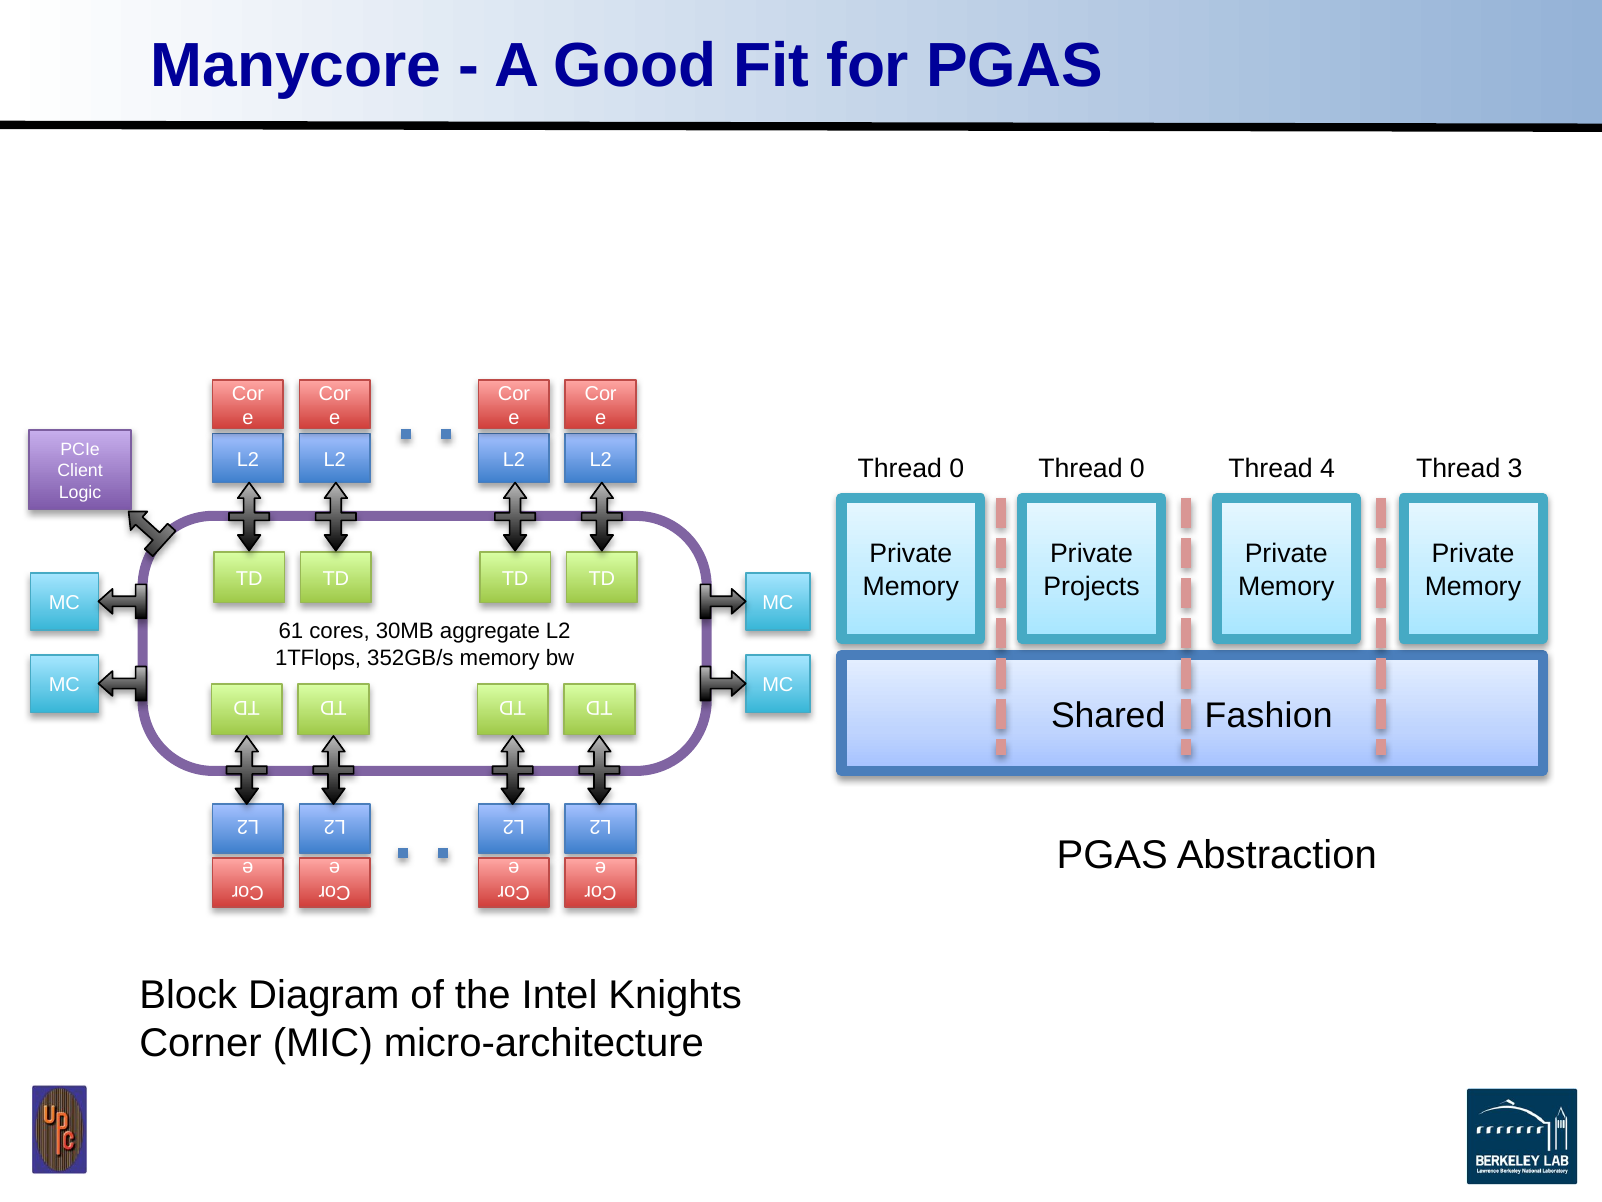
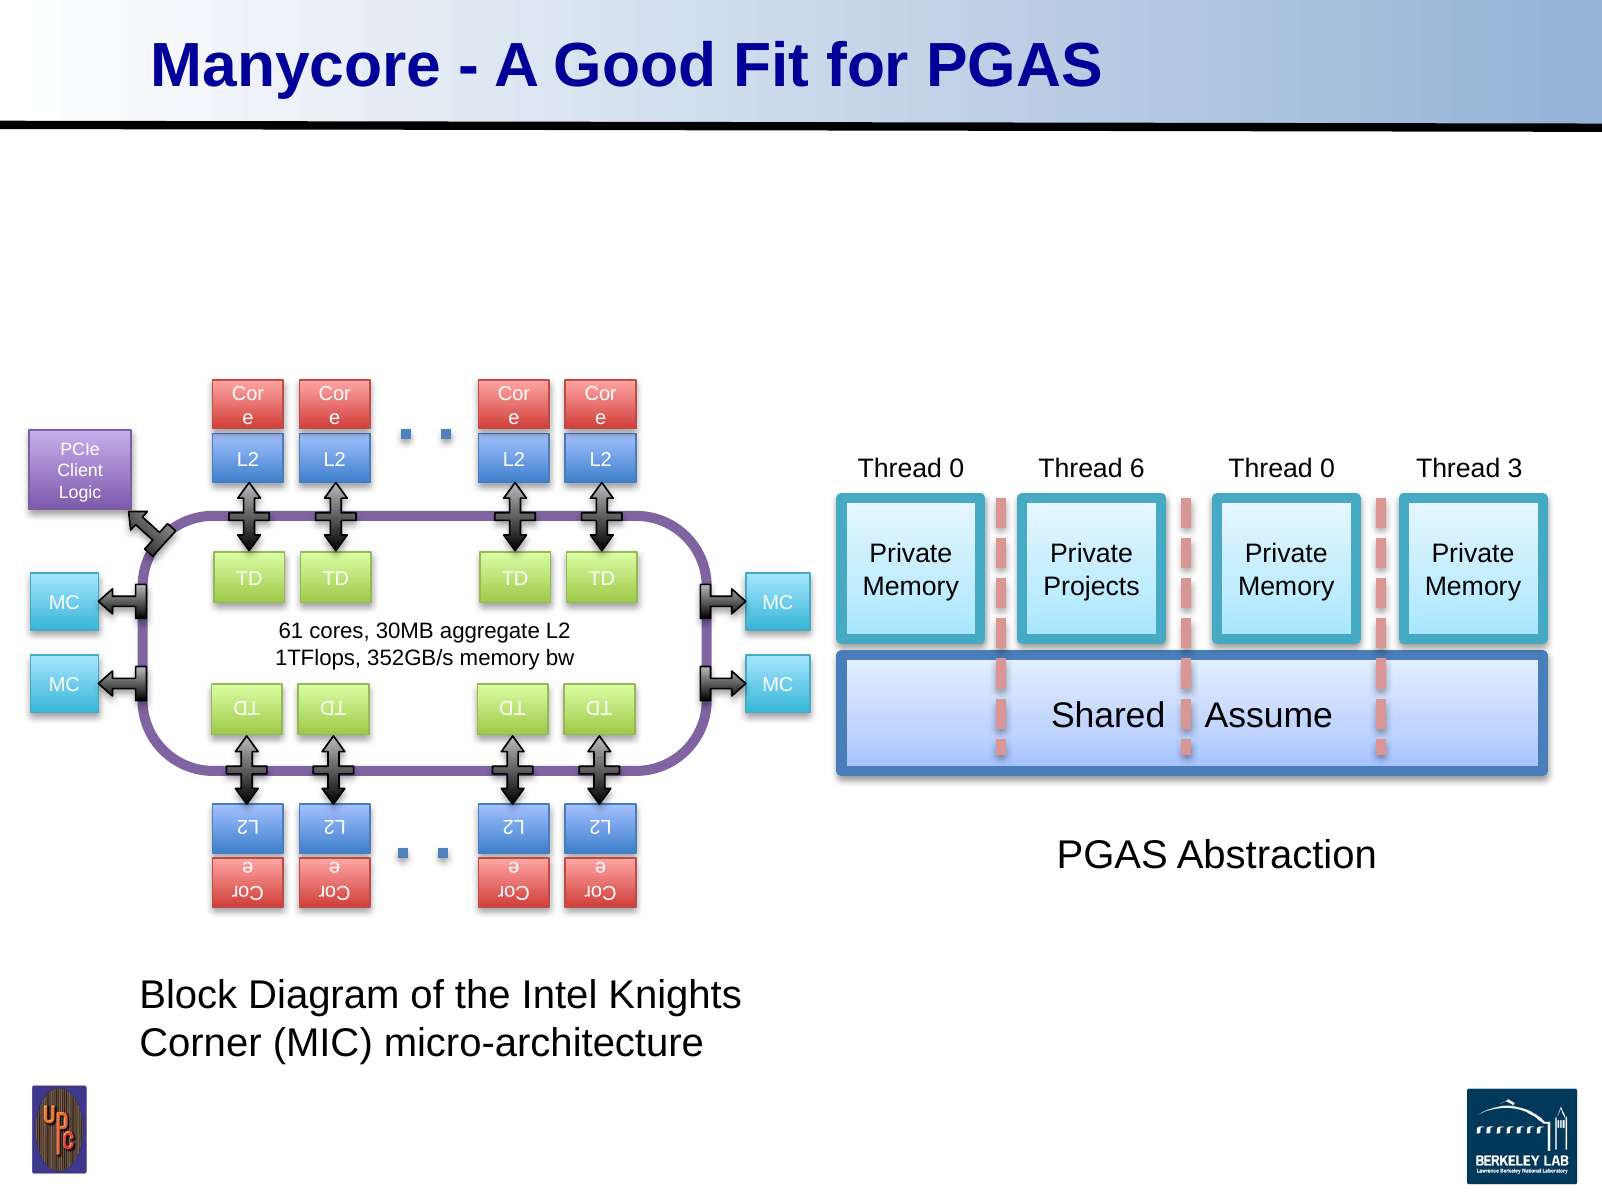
0 Thread 0: 0 -> 6 (1137, 468)
4: 4 -> 0 (1327, 468)
Fashion: Fashion -> Assume (1269, 715)
